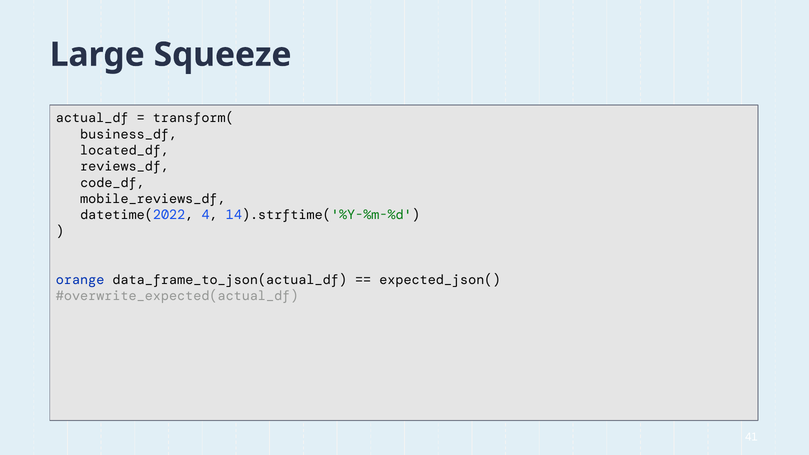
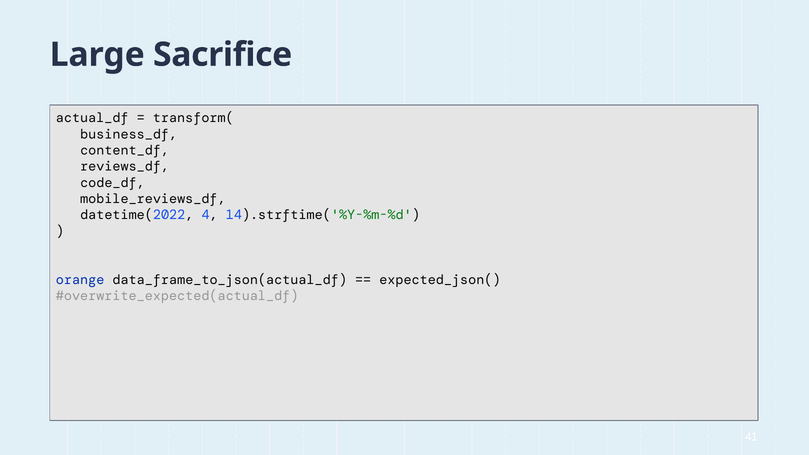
Squeeze: Squeeze -> Sacrifice (223, 55)
located_df: located_df -> content_df (125, 150)
